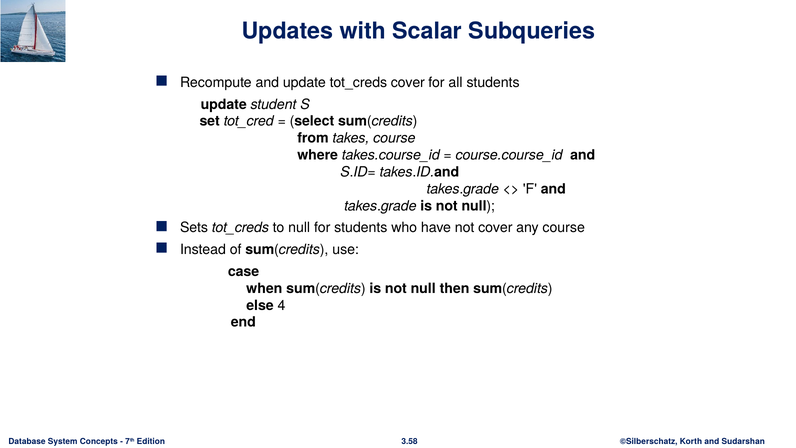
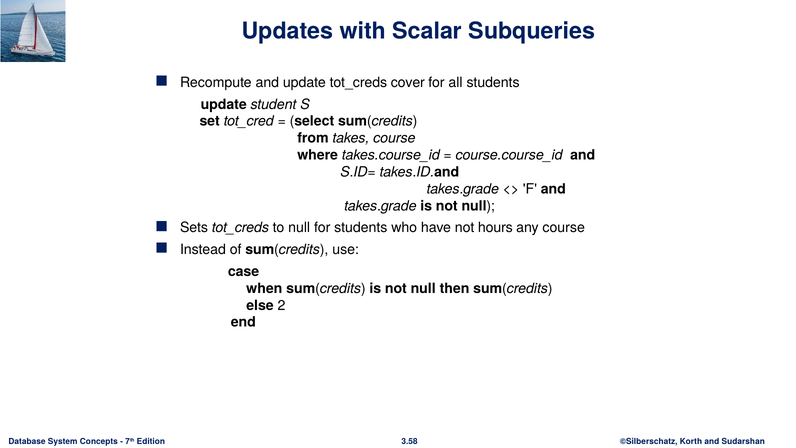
not cover: cover -> hours (495, 228)
4: 4 -> 2 (281, 305)
